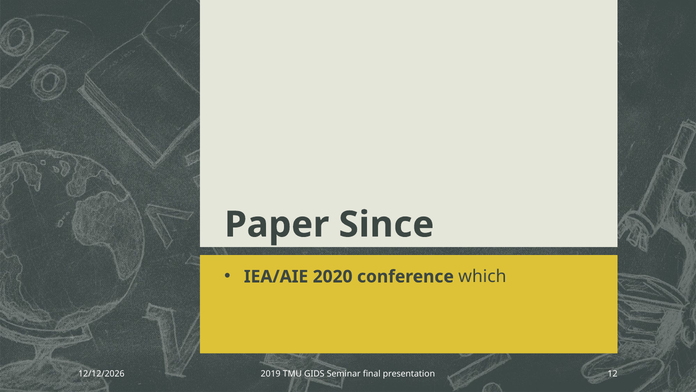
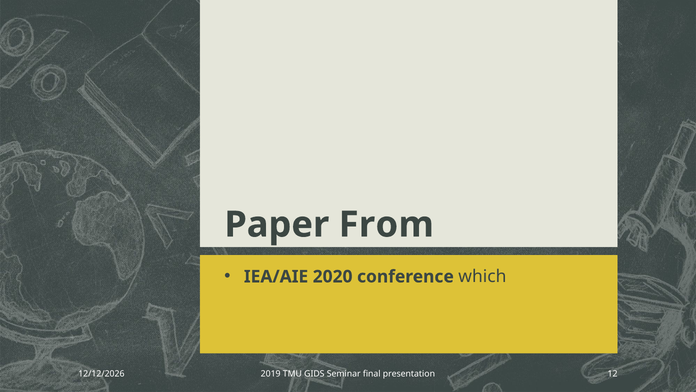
Since: Since -> From (386, 224)
